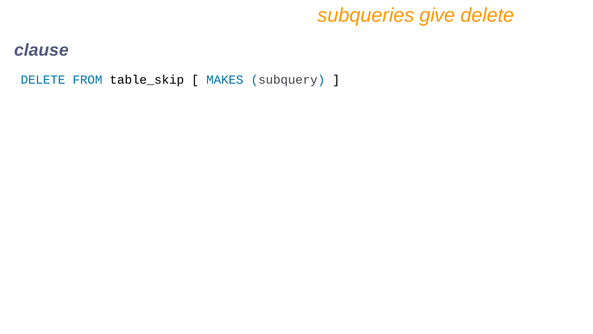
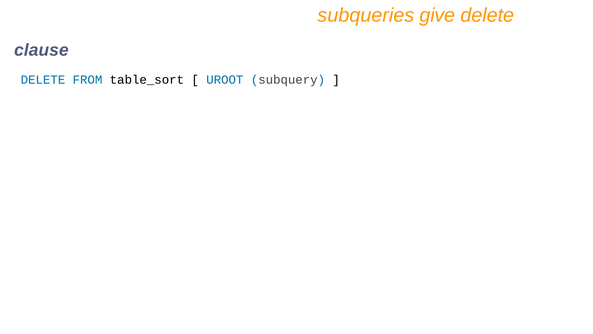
table_skip: table_skip -> table_sort (147, 80)
MAKES: MAKES -> UROOT (225, 80)
